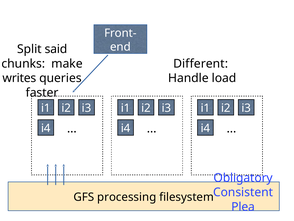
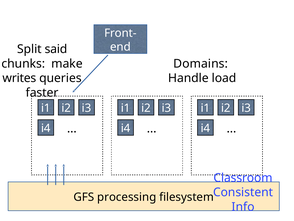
Different: Different -> Domains (201, 64)
Obligatory: Obligatory -> Classroom (243, 177)
Plea: Plea -> Info (243, 206)
